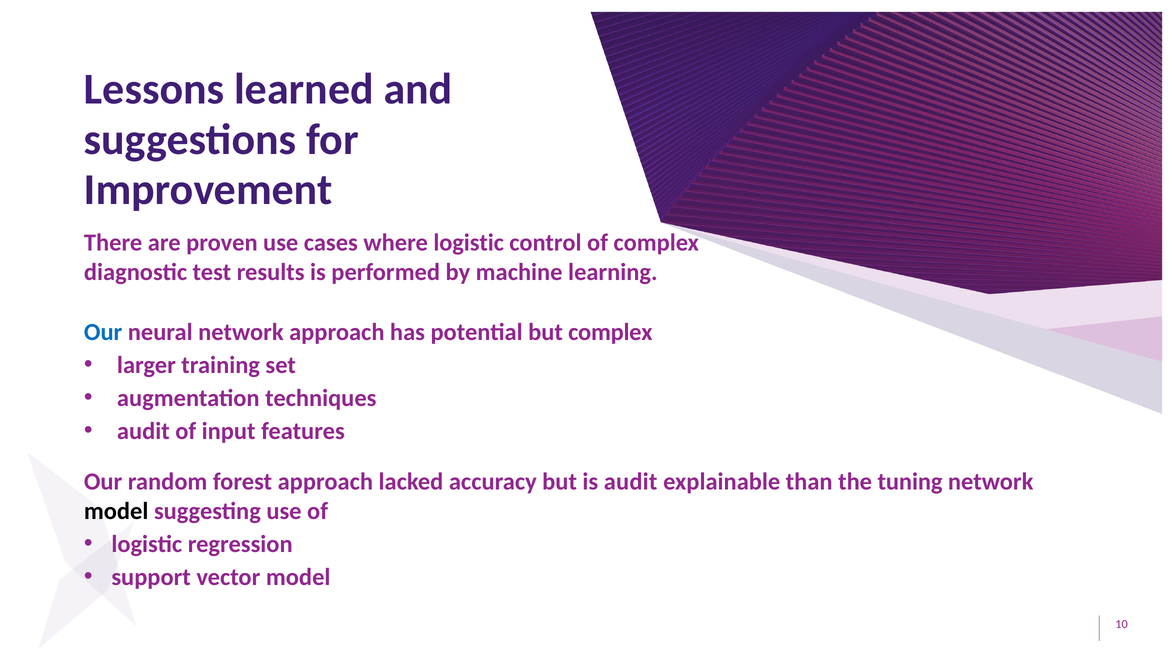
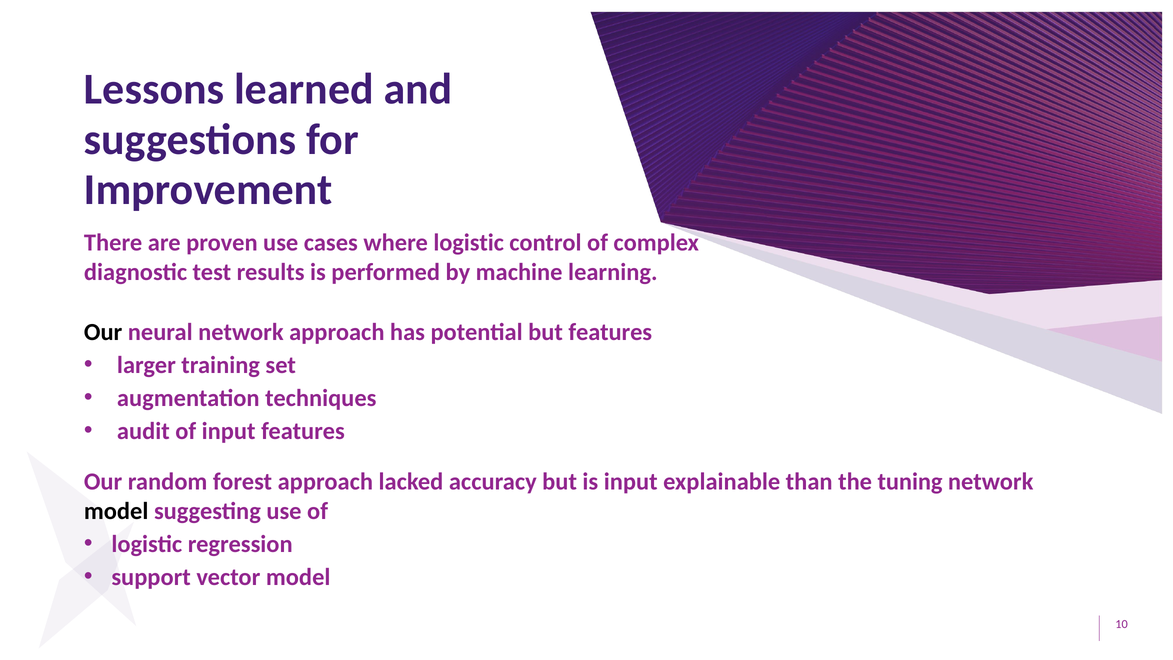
Our colour: blue -> black (103, 332)
but complex: complex -> features (610, 332)
is audit: audit -> input (631, 482)
